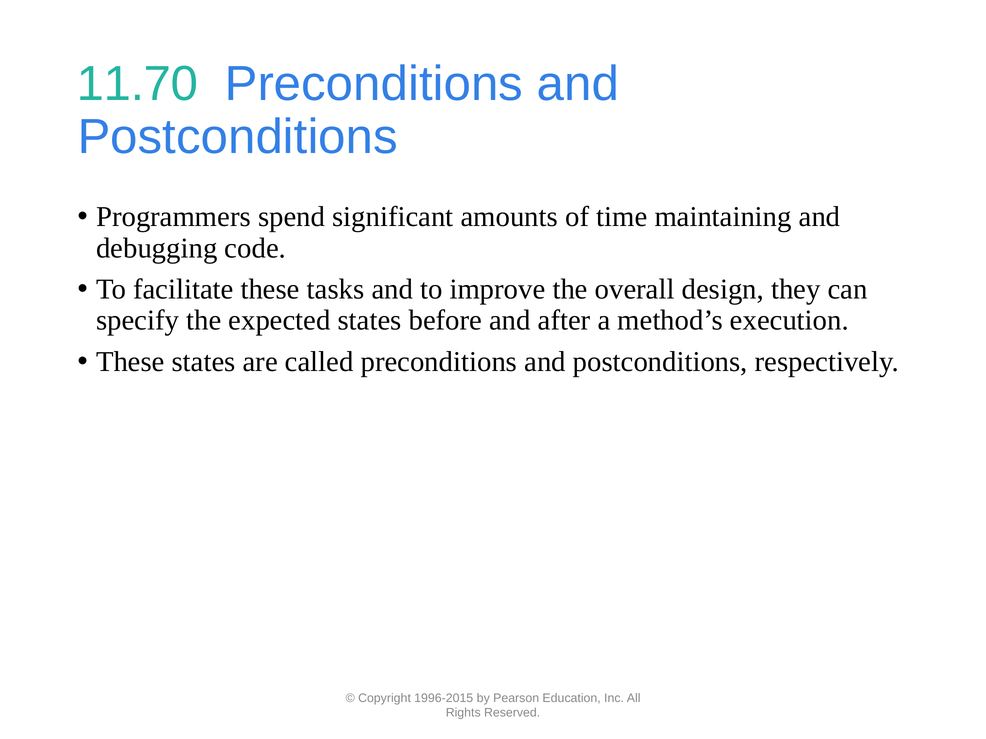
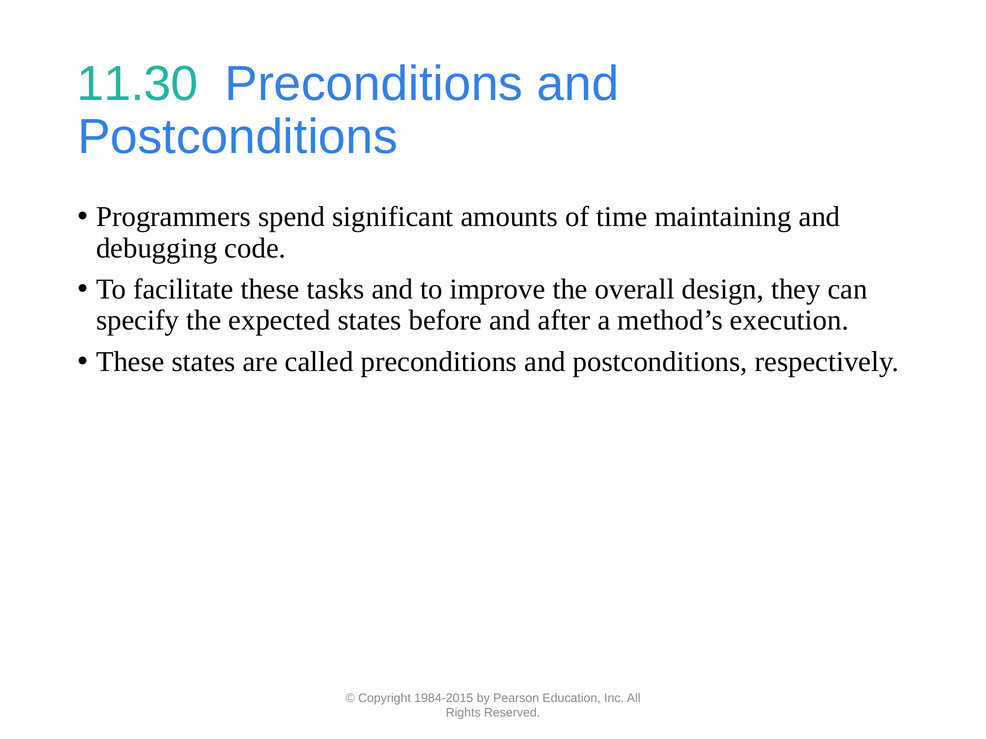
11.70: 11.70 -> 11.30 (138, 84)
1996-2015: 1996-2015 -> 1984-2015 (444, 699)
